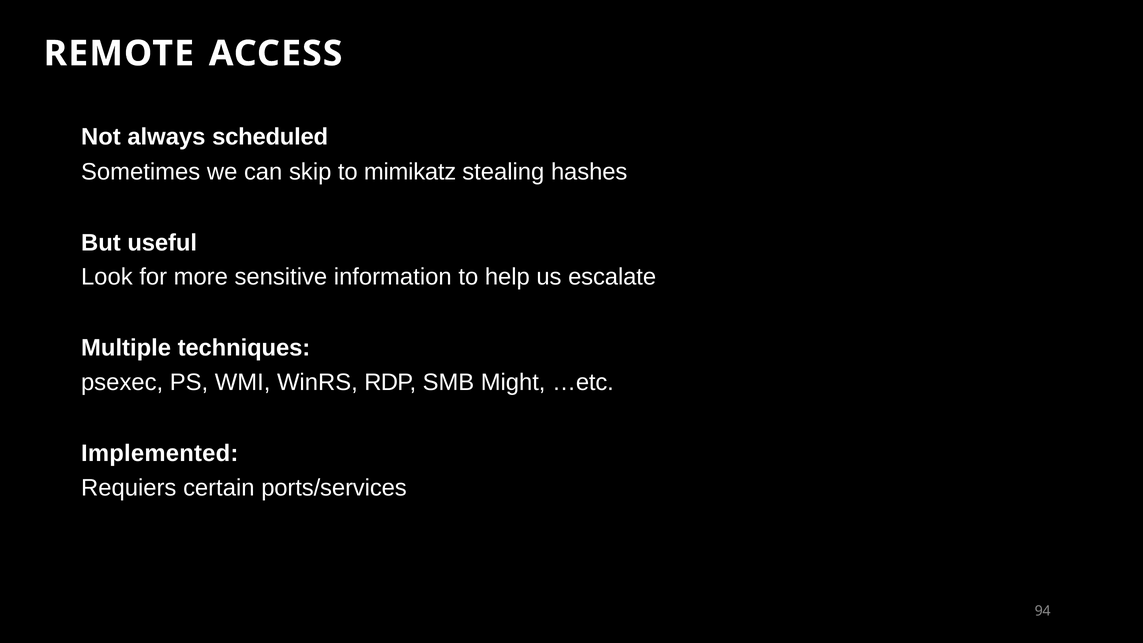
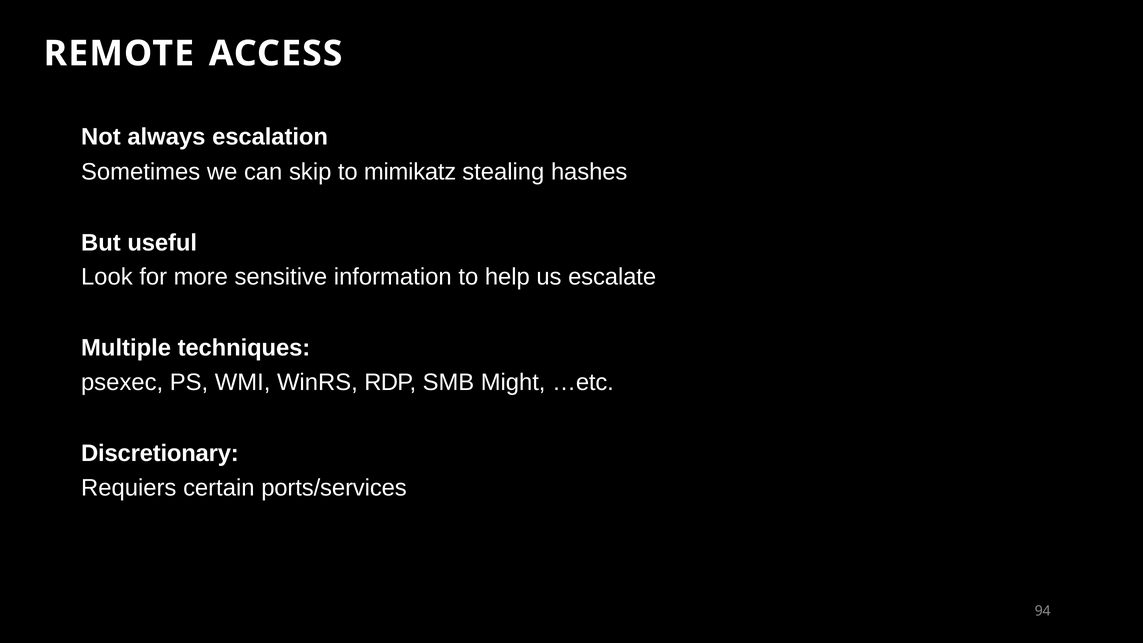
scheduled: scheduled -> escalation (270, 137)
Implemented: Implemented -> Discretionary (160, 453)
